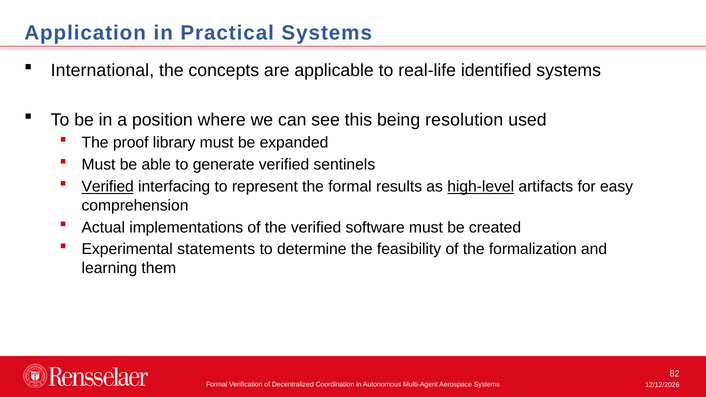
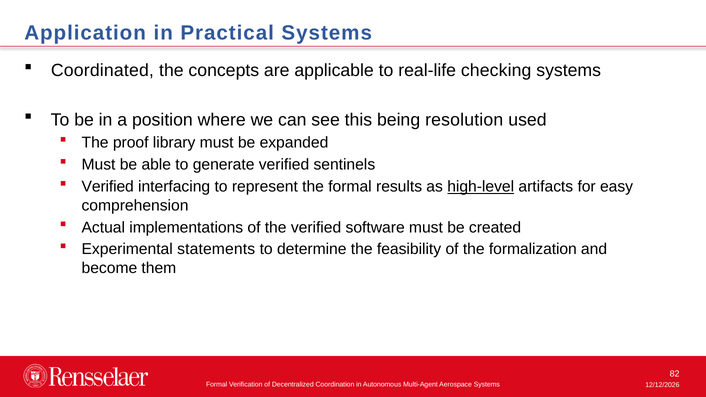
International: International -> Coordinated (102, 70)
identified: identified -> checking (496, 70)
Verified underline: present -> none (108, 187)
learning: learning -> become (109, 268)
